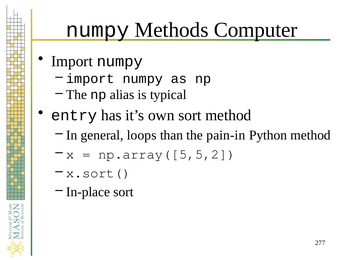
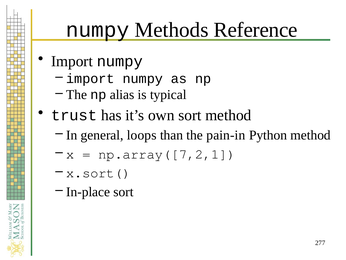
Computer: Computer -> Reference (256, 30)
entry: entry -> trust (74, 115)
np.array([5,5,2: np.array([5,5,2 -> np.array([7,2,1 (167, 154)
